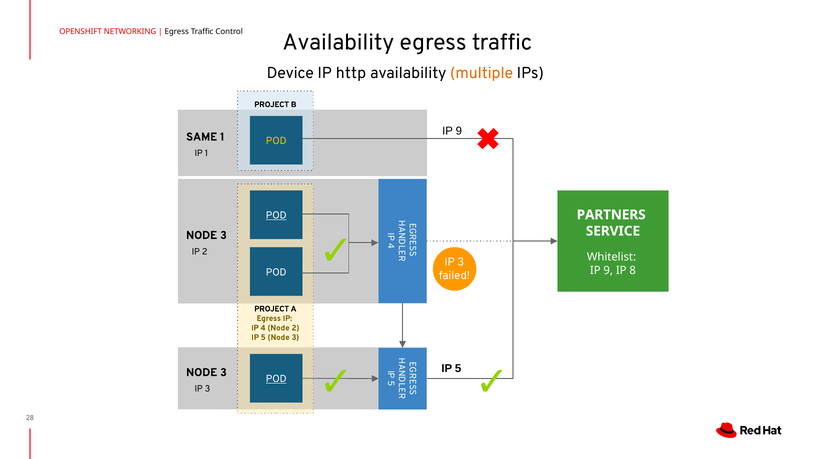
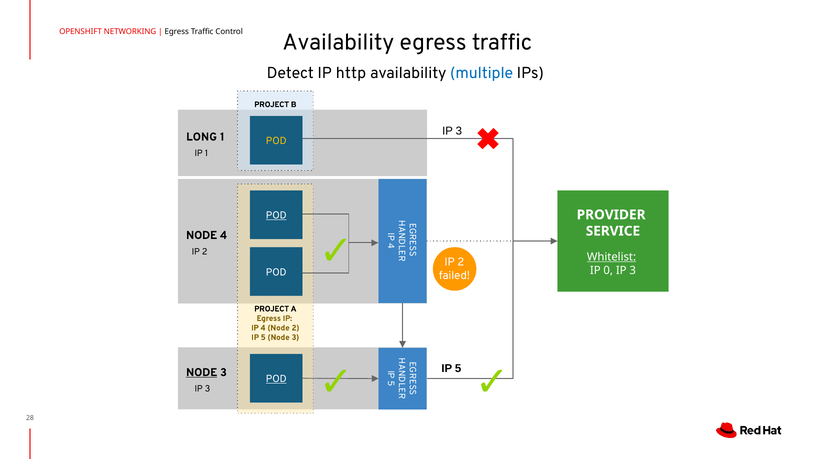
Device: Device -> Detect (290, 73)
multiple colour: orange -> blue (482, 73)
9: 9 -> 3 (459, 131)
SAME: SAME -> LONG (202, 137)
PARTNERS: PARTNERS -> PROVIDER (611, 215)
3: 3 -> 4 (224, 235)
3: 3 -> 2 (461, 262)
Whitelist underline: none -> present (611, 256)
9: 9 -> 0 (608, 270)
8: 8 -> 3 (633, 270)
NODE underline: none -> present (202, 372)
